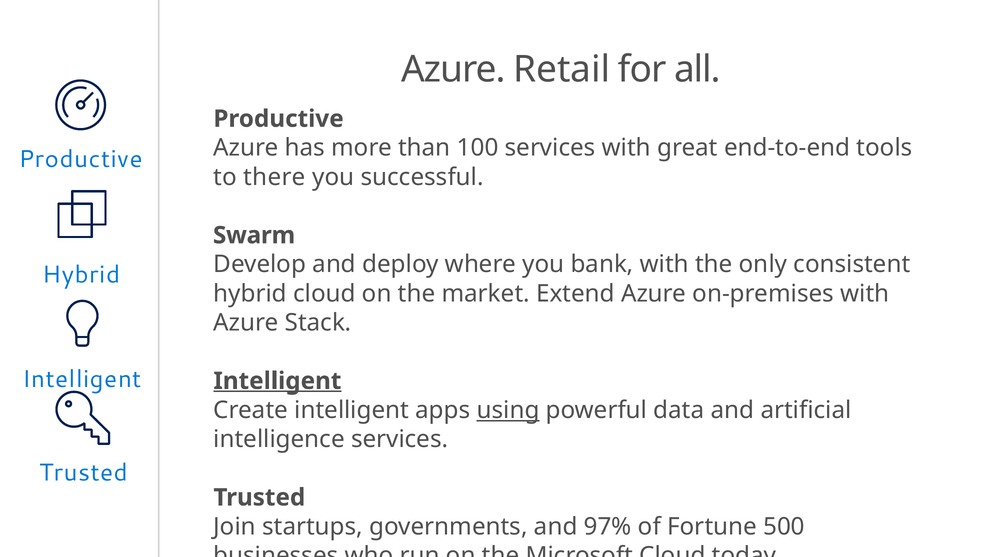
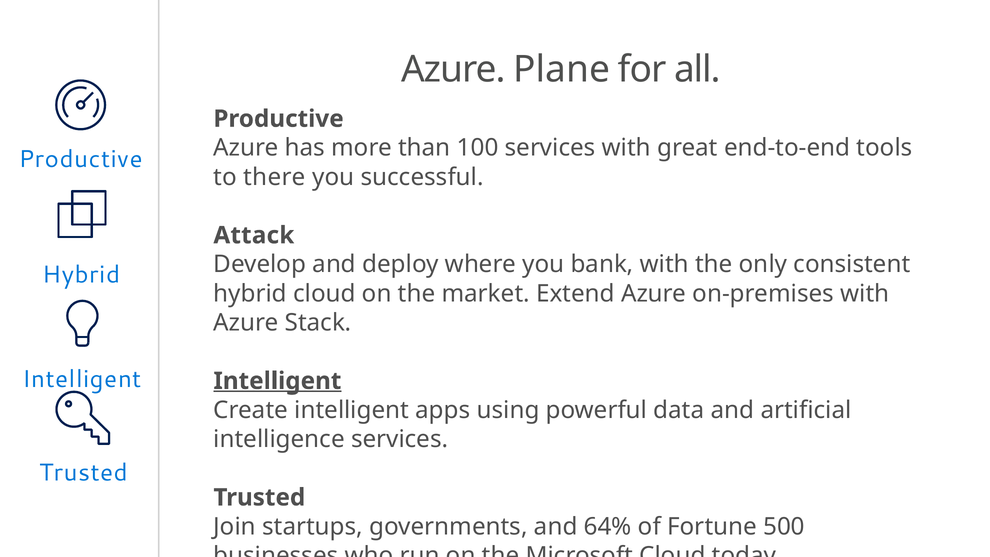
Retail: Retail -> Plane (562, 69)
Swarm: Swarm -> Attack (254, 235)
using underline: present -> none (508, 410)
97%: 97% -> 64% (608, 526)
